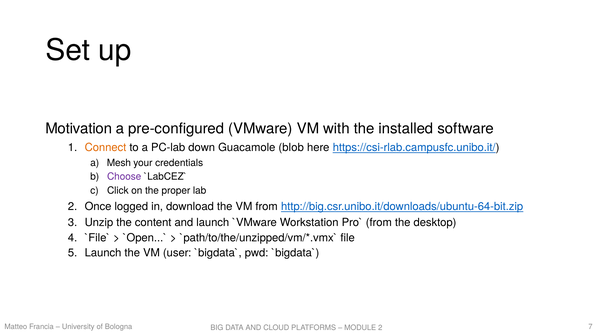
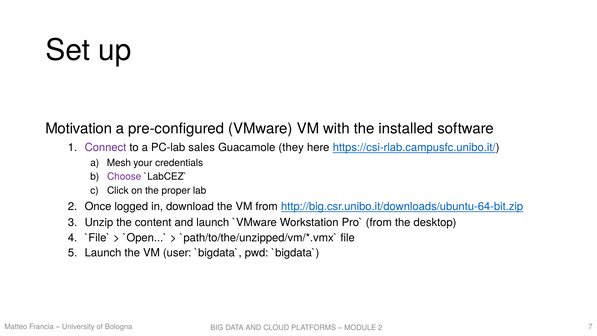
Connect colour: orange -> purple (106, 147)
down: down -> sales (202, 147)
blob: blob -> they (291, 147)
